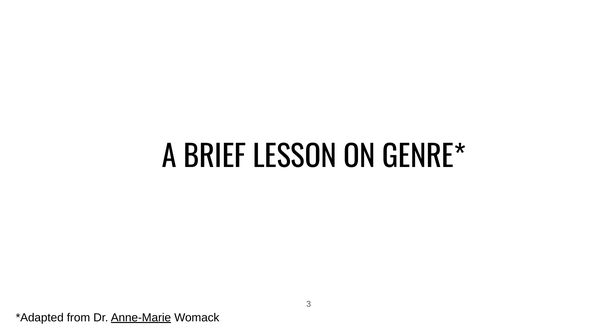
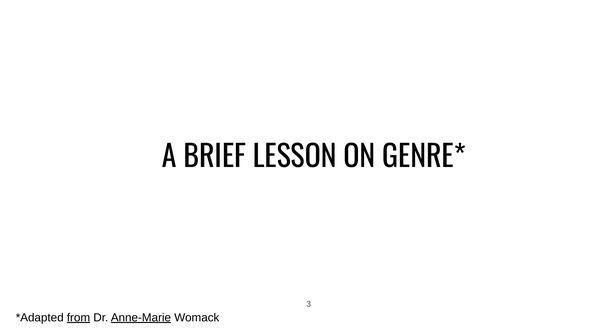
from underline: none -> present (78, 318)
